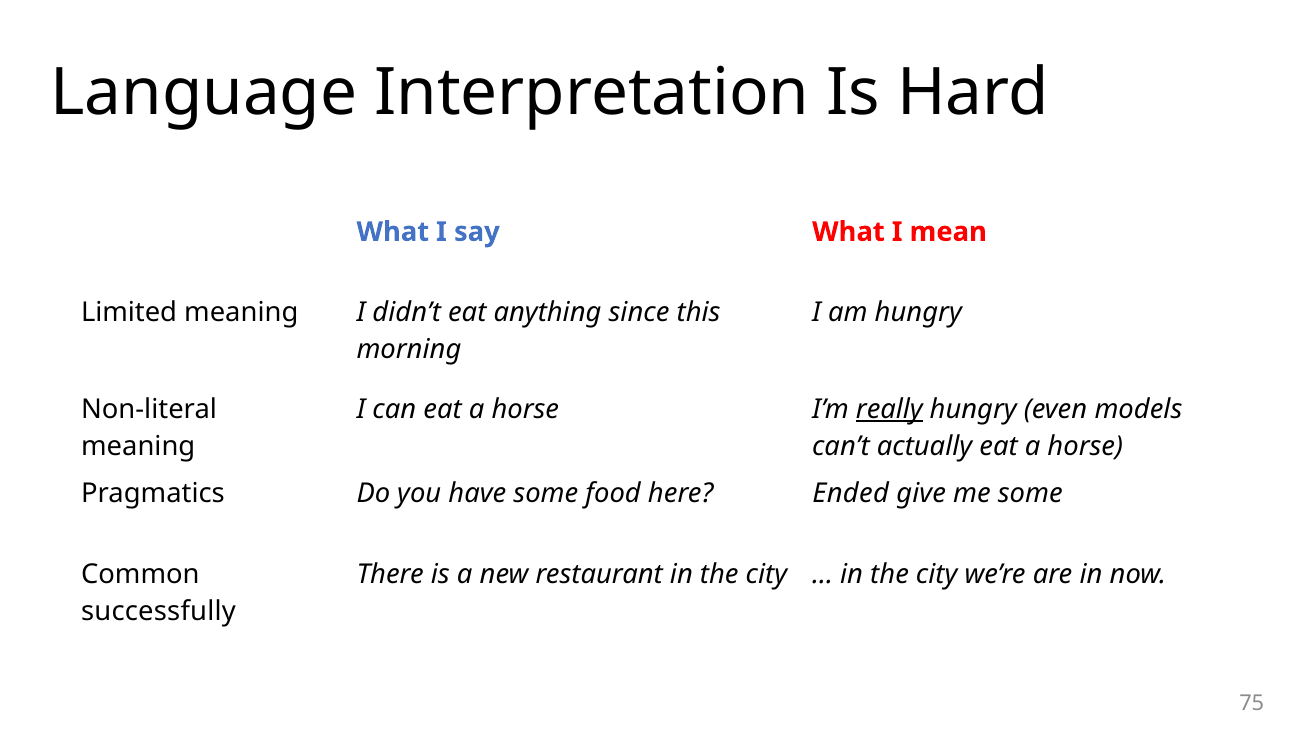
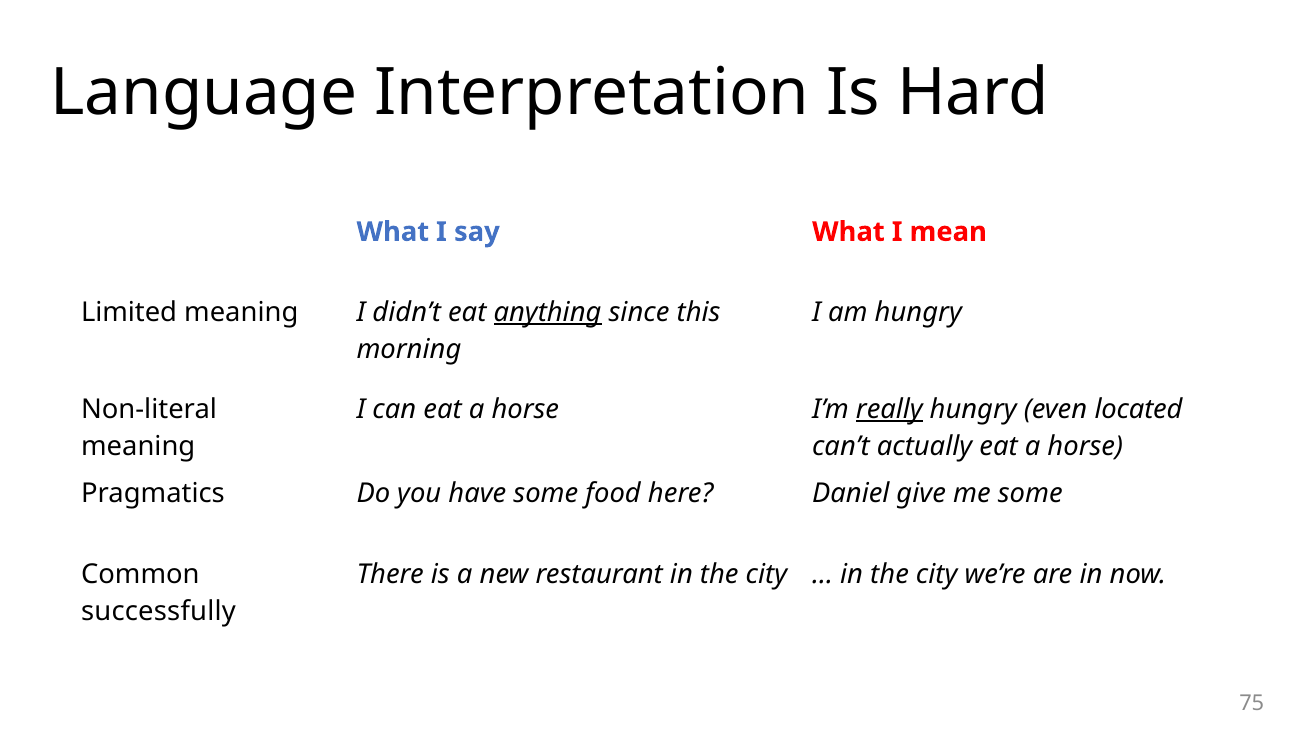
anything underline: none -> present (548, 313)
models: models -> located (1139, 409)
Ended: Ended -> Daniel (851, 494)
